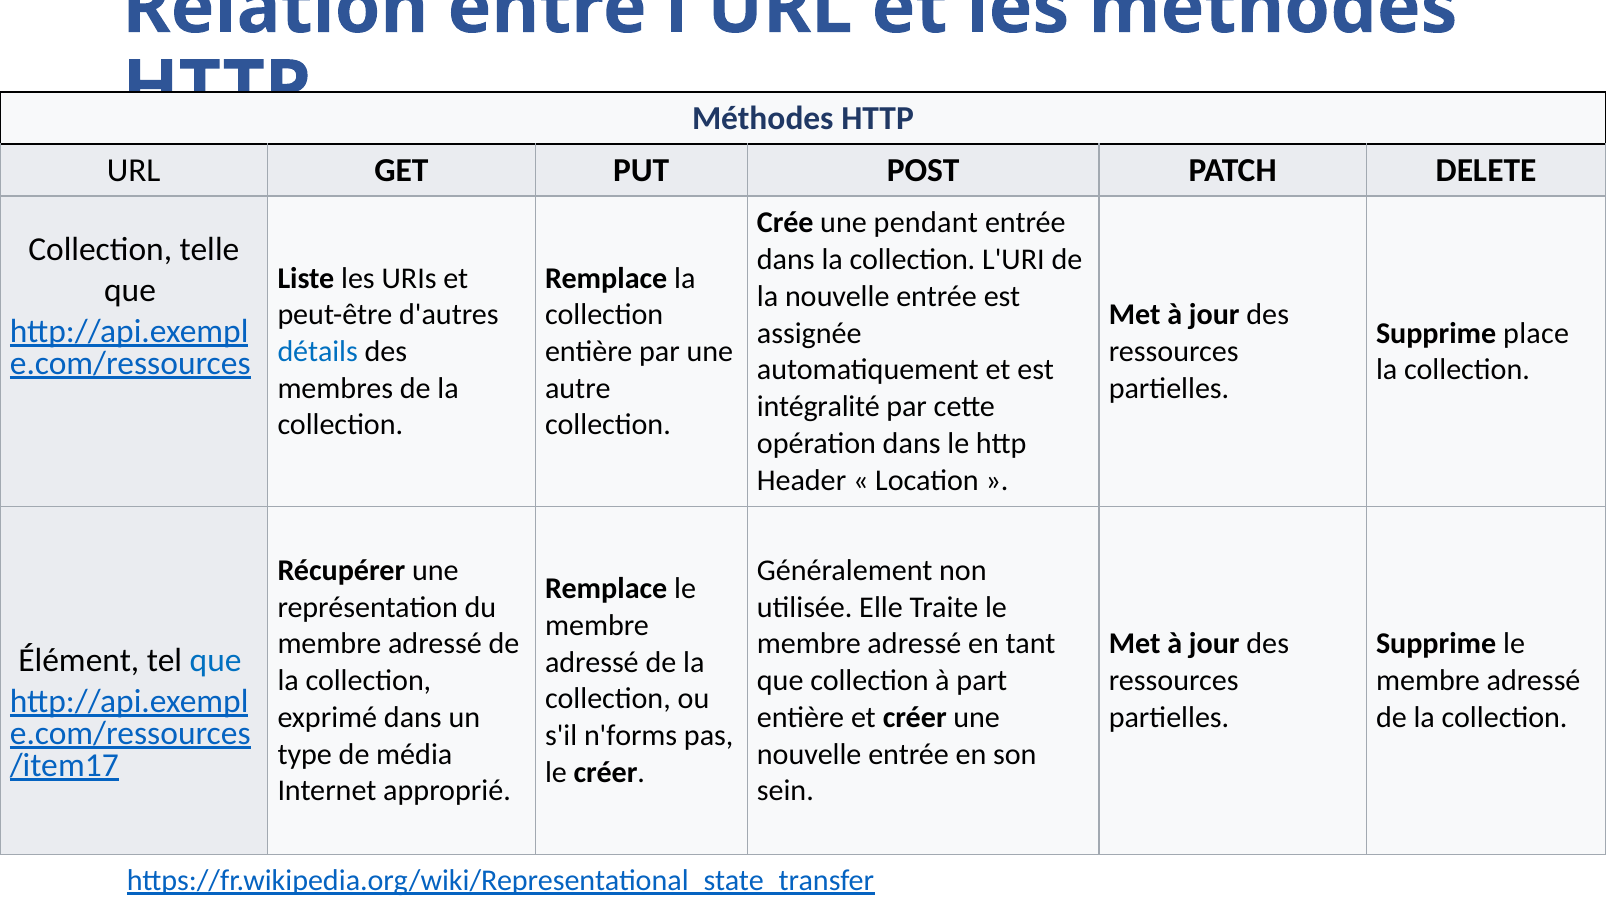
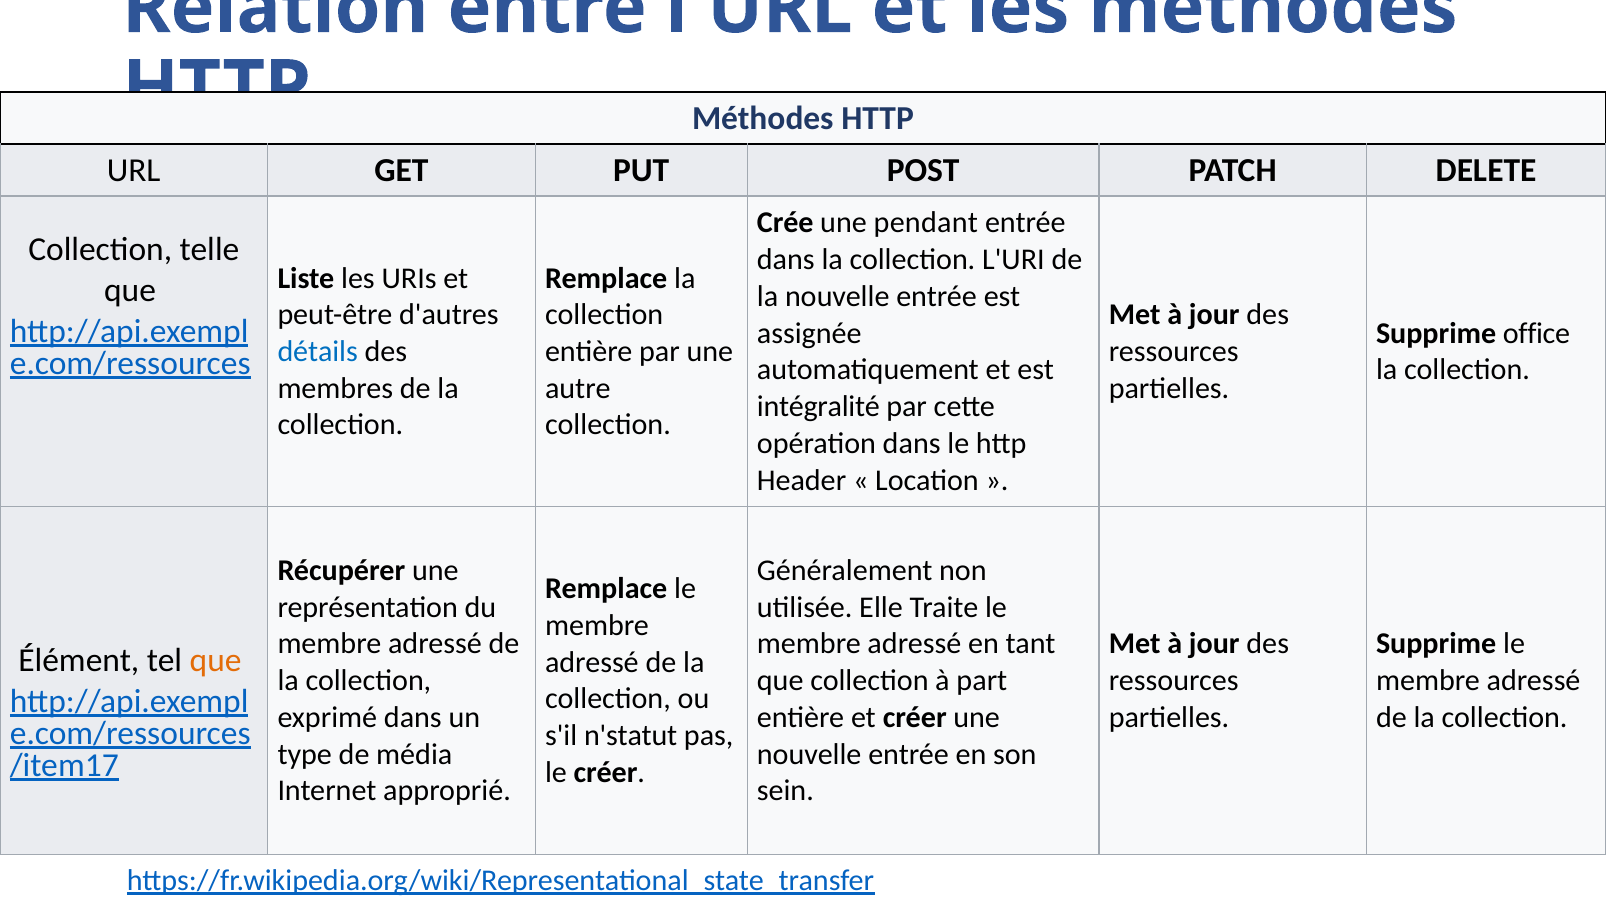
place: place -> office (1536, 333)
que colour: blue -> orange (216, 660)
n'forms: n'forms -> n'statut (631, 736)
